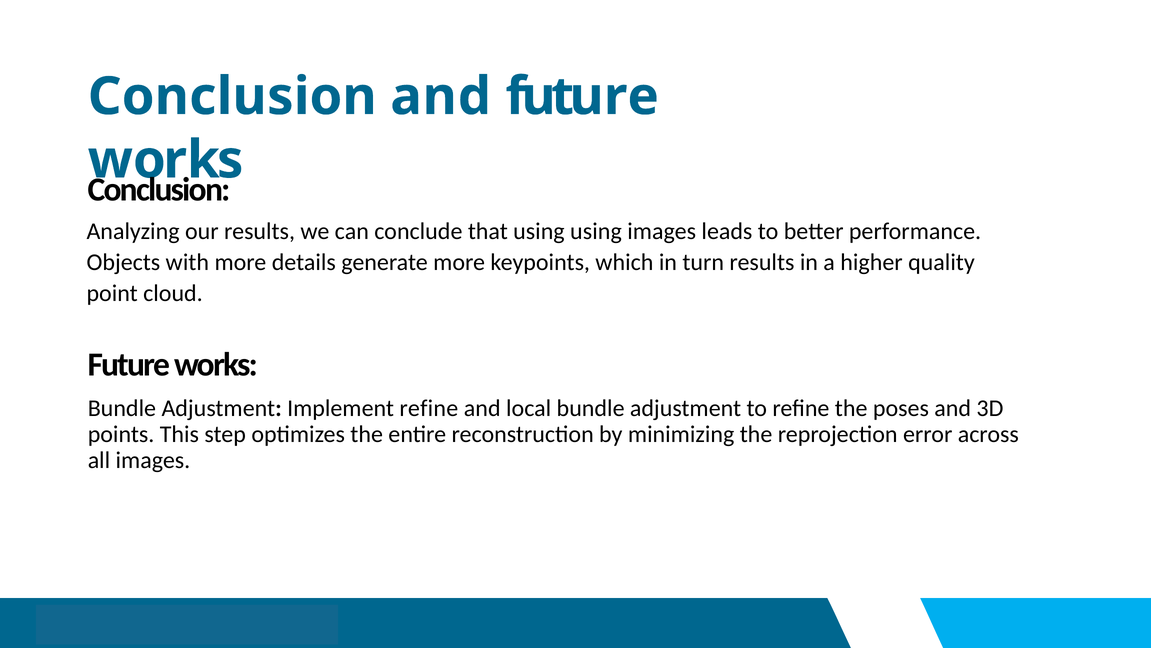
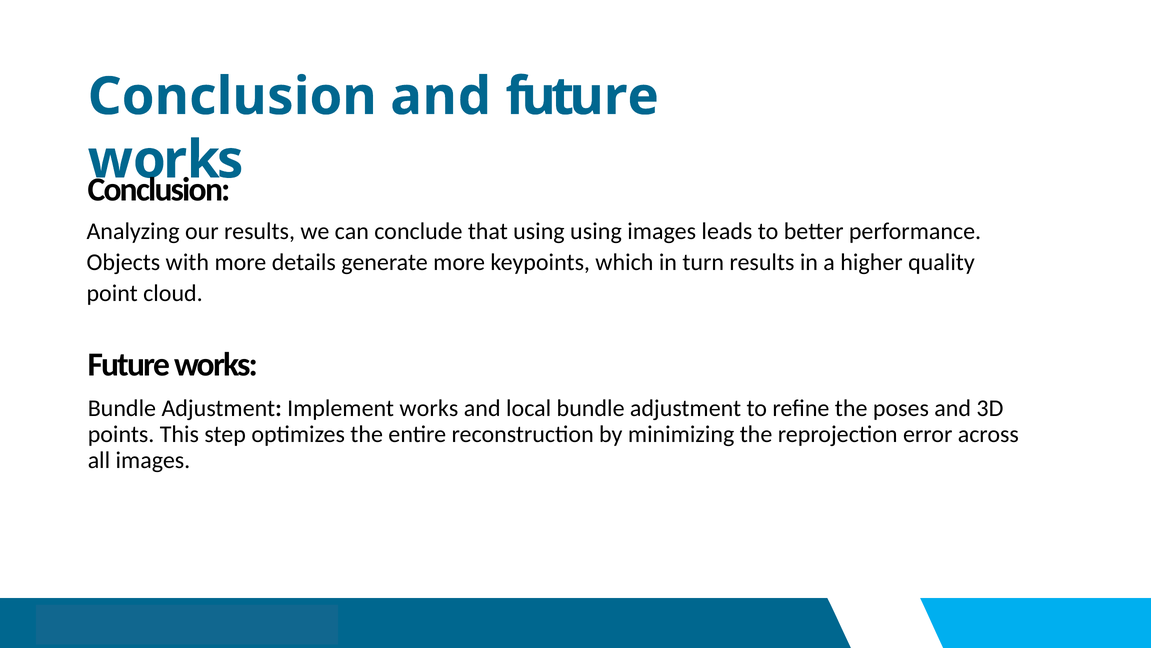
Implement refine: refine -> works (429, 408)
